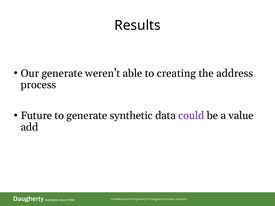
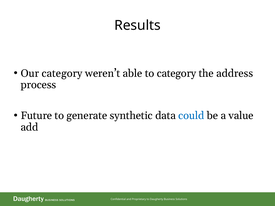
Our generate: generate -> category (62, 73)
to creating: creating -> category (177, 73)
could colour: purple -> blue (191, 116)
